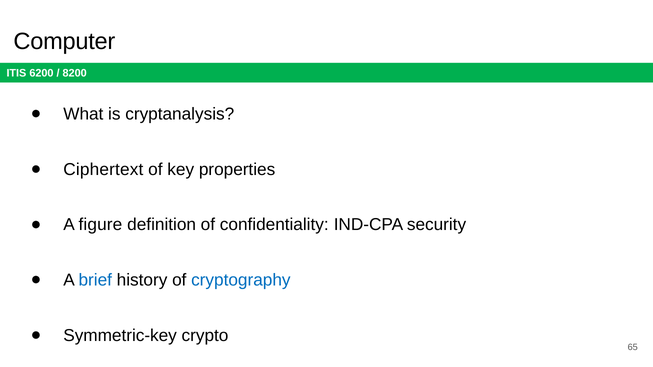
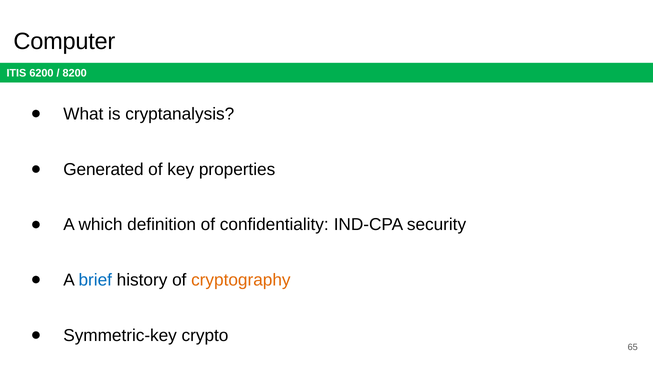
Ciphertext: Ciphertext -> Generated (103, 169)
figure: figure -> which (101, 225)
cryptography colour: blue -> orange (241, 280)
